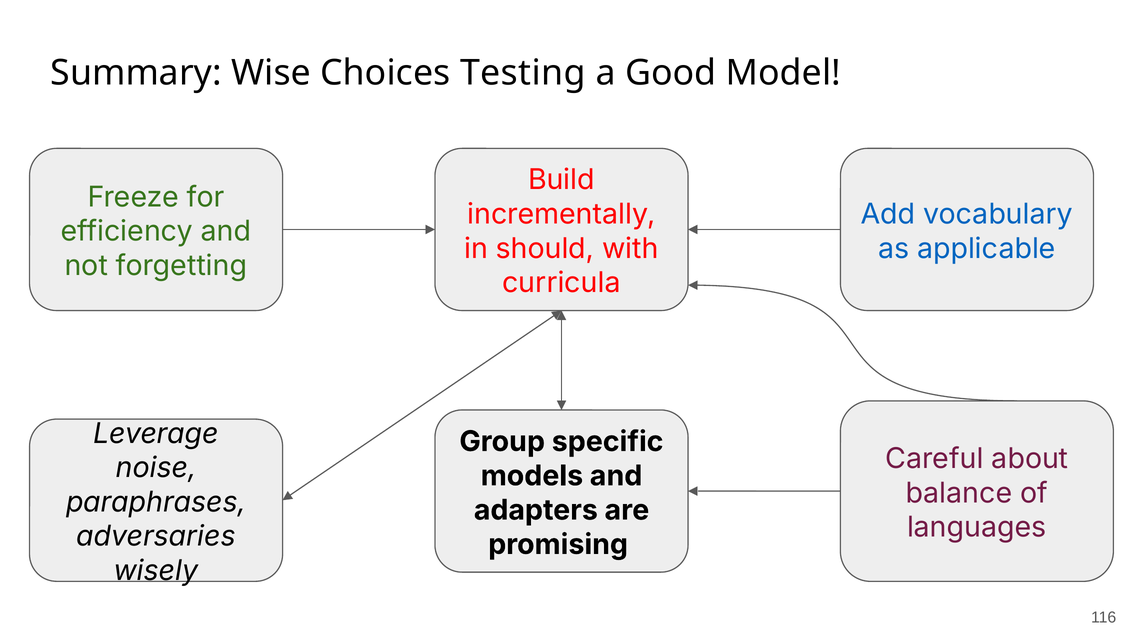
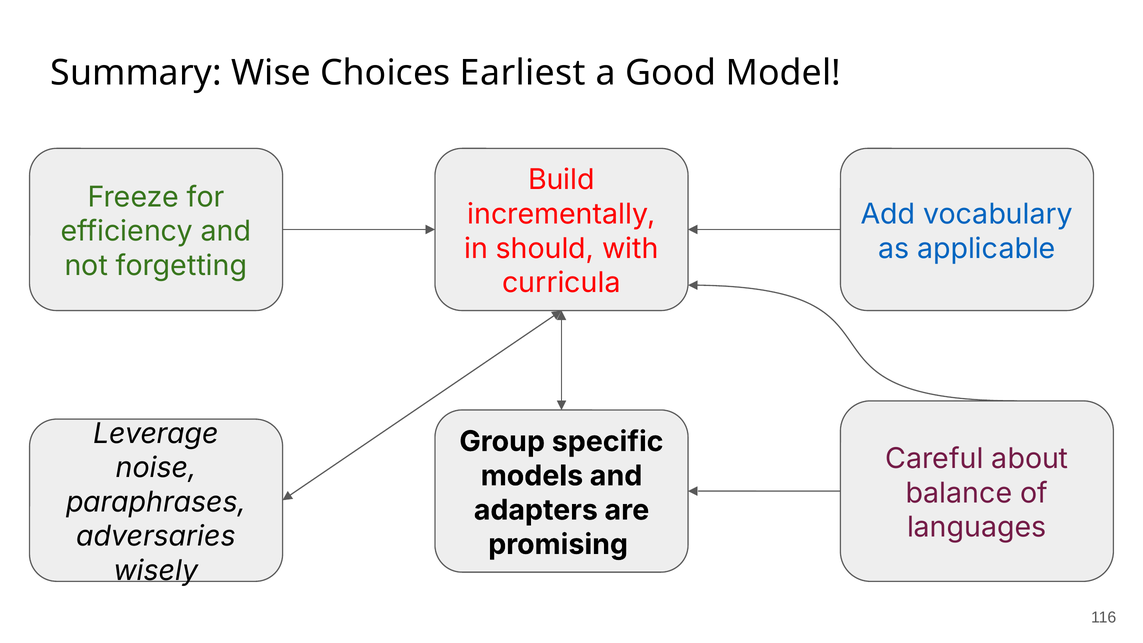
Testing: Testing -> Earliest (523, 73)
